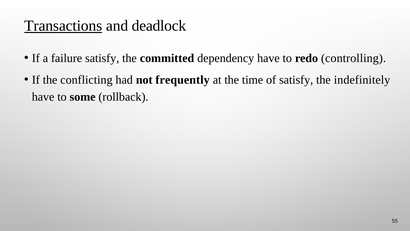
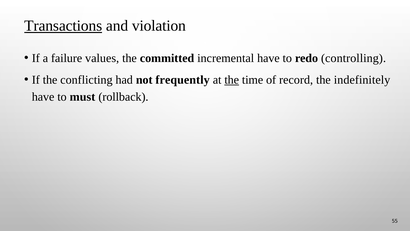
deadlock: deadlock -> violation (159, 26)
failure satisfy: satisfy -> values (102, 58)
dependency: dependency -> incremental (226, 58)
the underline: none -> present (232, 80)
of satisfy: satisfy -> record (296, 80)
some: some -> must (83, 97)
